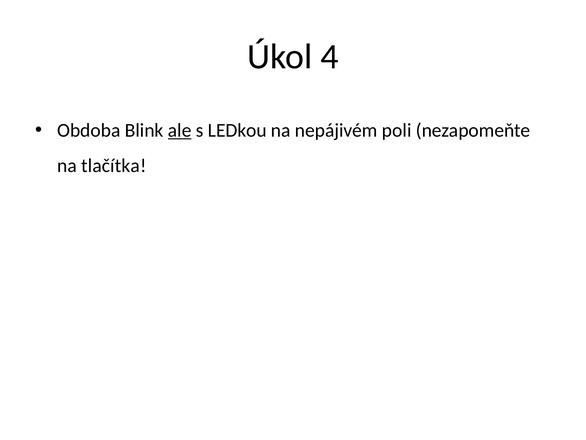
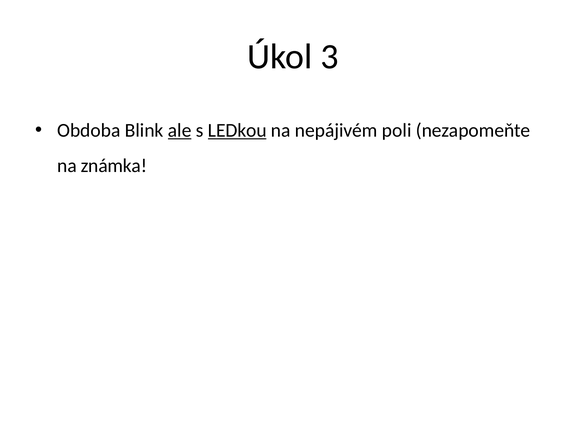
4: 4 -> 3 (330, 57)
LEDkou underline: none -> present (237, 130)
tlačítka: tlačítka -> známka (114, 165)
